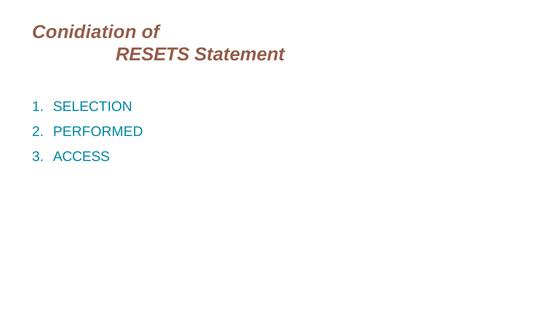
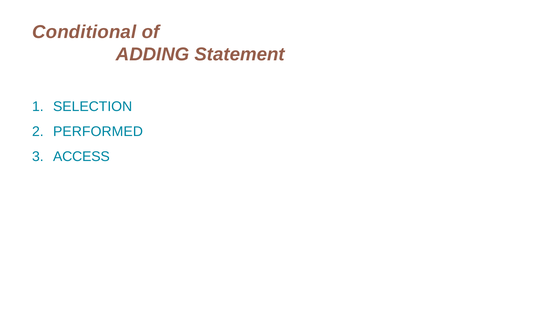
Conidiation: Conidiation -> Conditional (84, 32)
RESETS: RESETS -> ADDING (153, 54)
